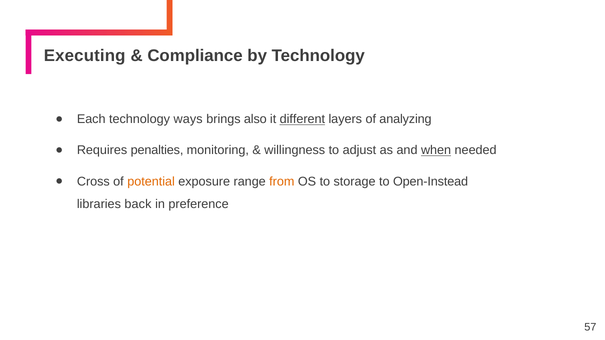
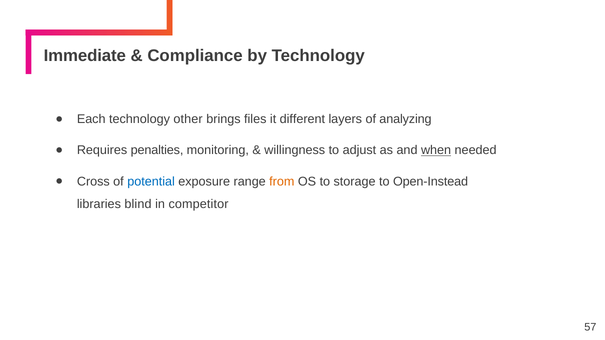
Executing: Executing -> Immediate (85, 56)
ways: ways -> other (188, 119)
also: also -> files (255, 119)
different underline: present -> none (302, 119)
potential colour: orange -> blue (151, 182)
back: back -> blind (138, 204)
preference: preference -> competitor (199, 204)
